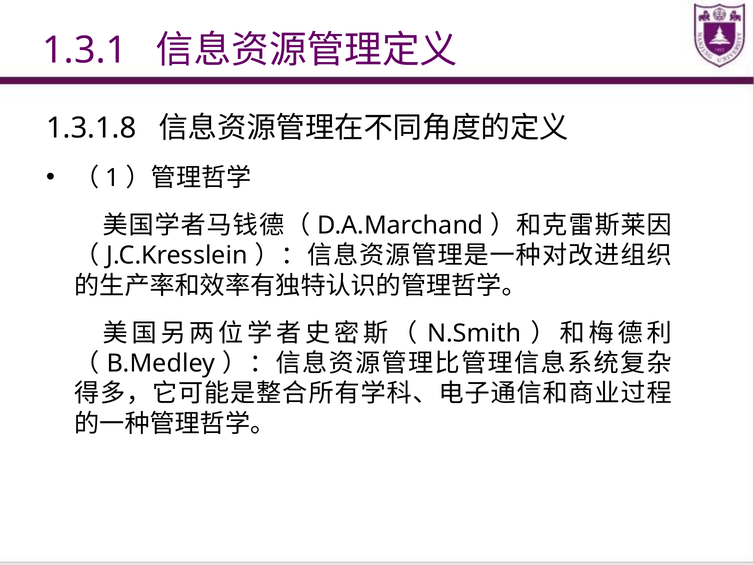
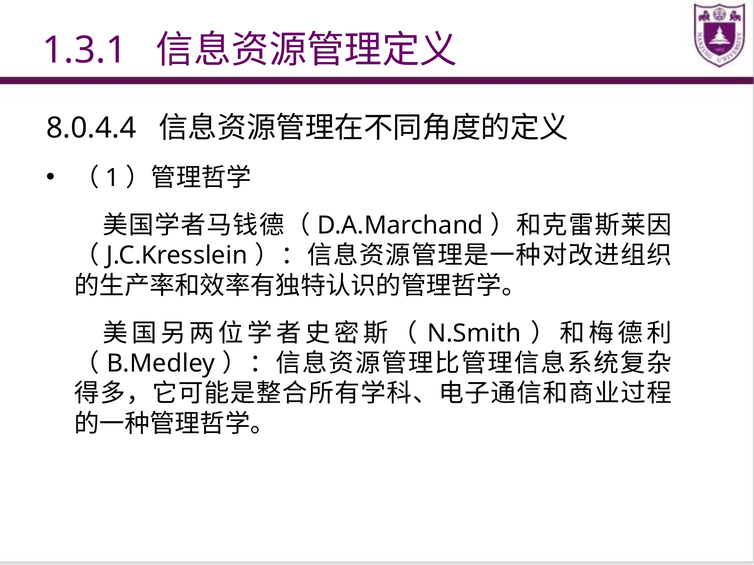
1.3.1.8: 1.3.1.8 -> 8.0.4.4 (91, 128)
